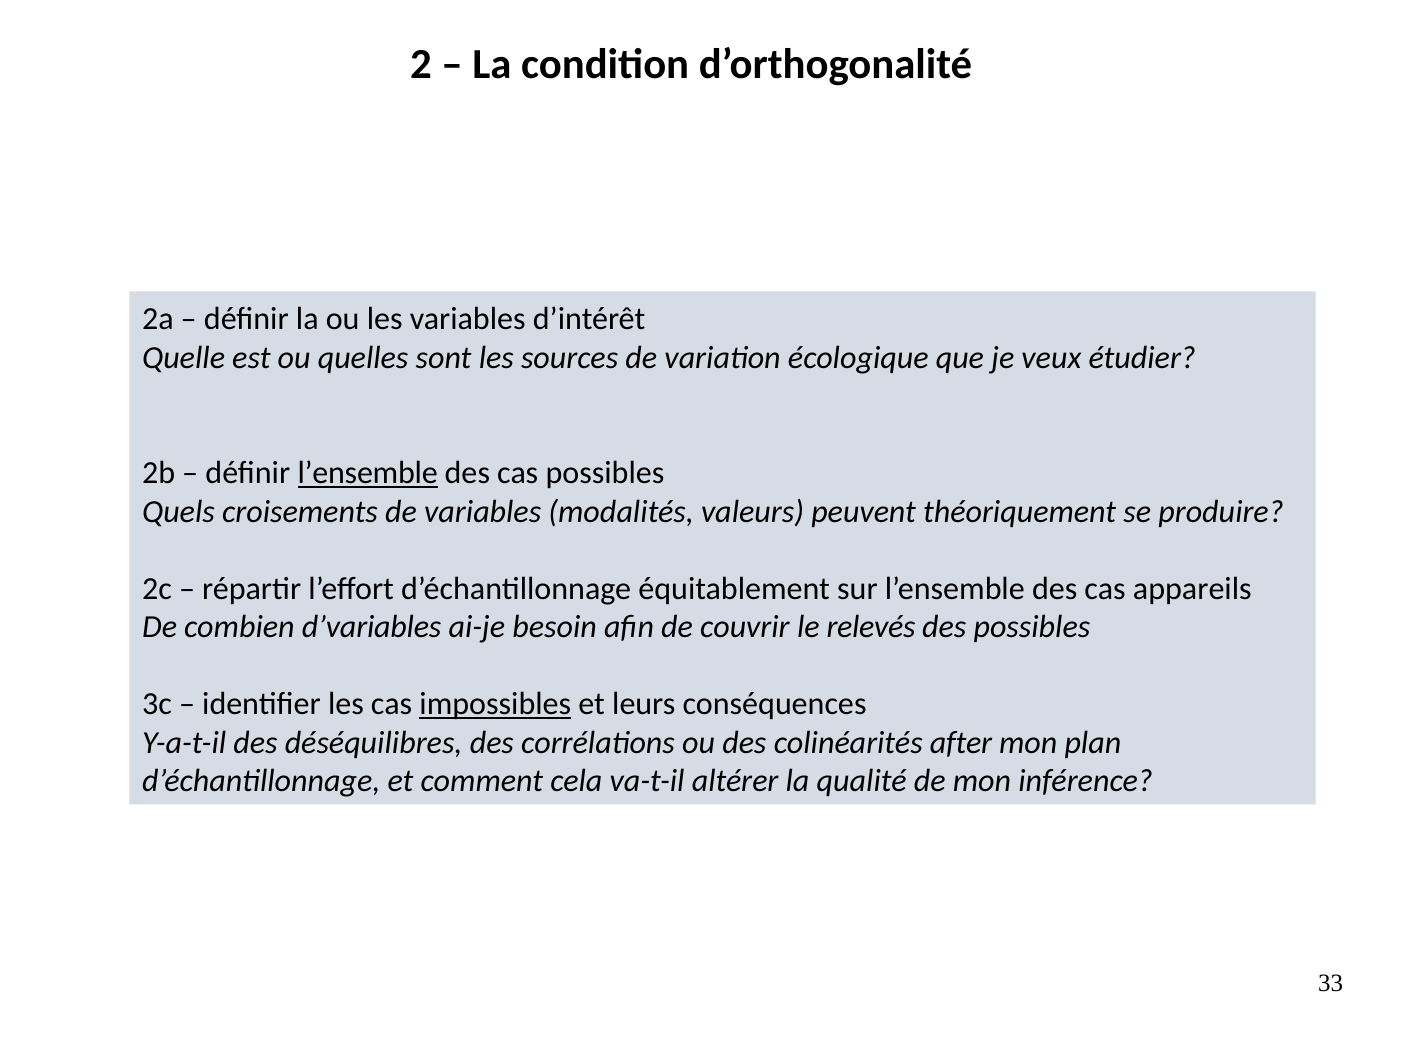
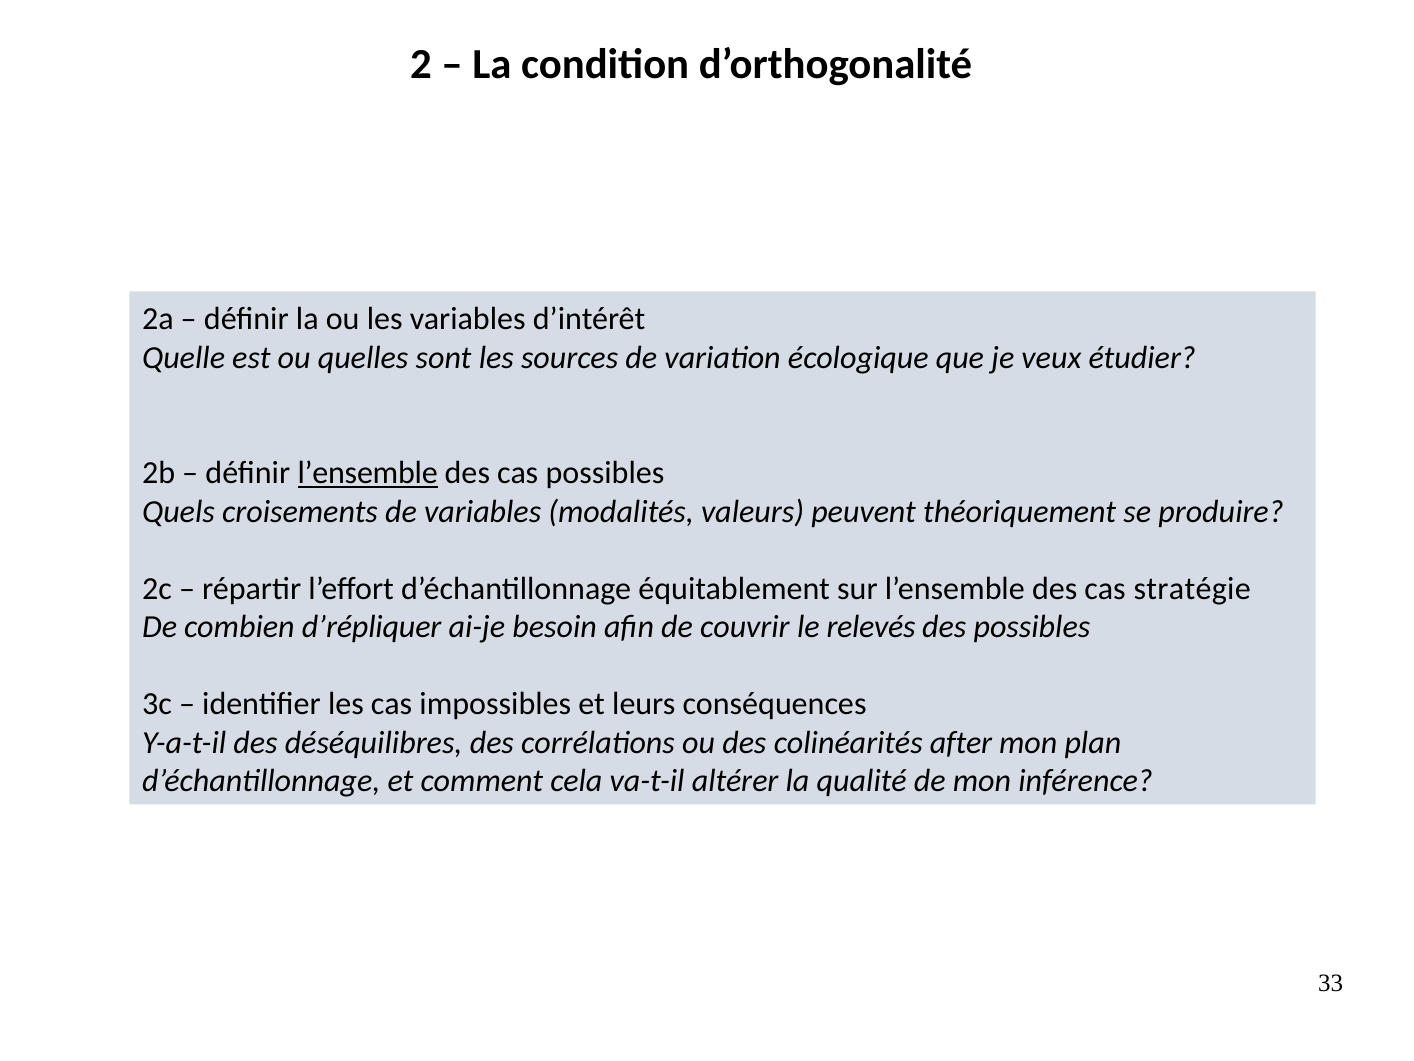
appareils: appareils -> stratégie (1192, 588)
d’variables: d’variables -> d’répliquer (372, 627)
impossibles underline: present -> none (495, 704)
